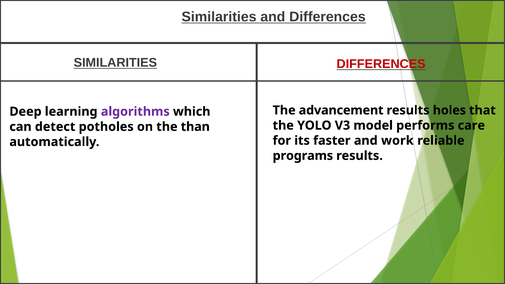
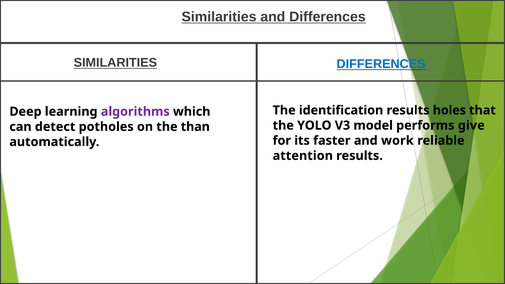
DIFFERENCES colour: red -> blue (381, 64)
advancement: advancement -> identification (341, 110)
care: care -> give (471, 125)
programs: programs -> attention (303, 156)
